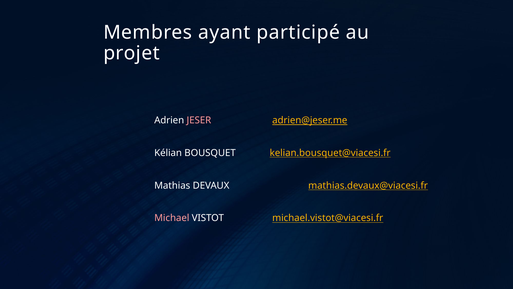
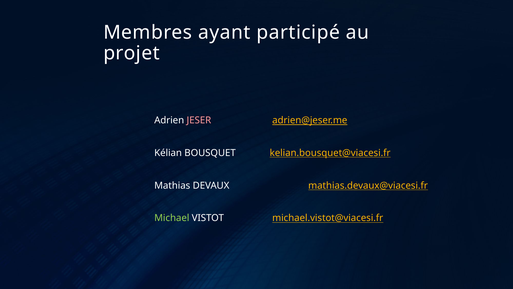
Michael colour: pink -> light green (172, 218)
